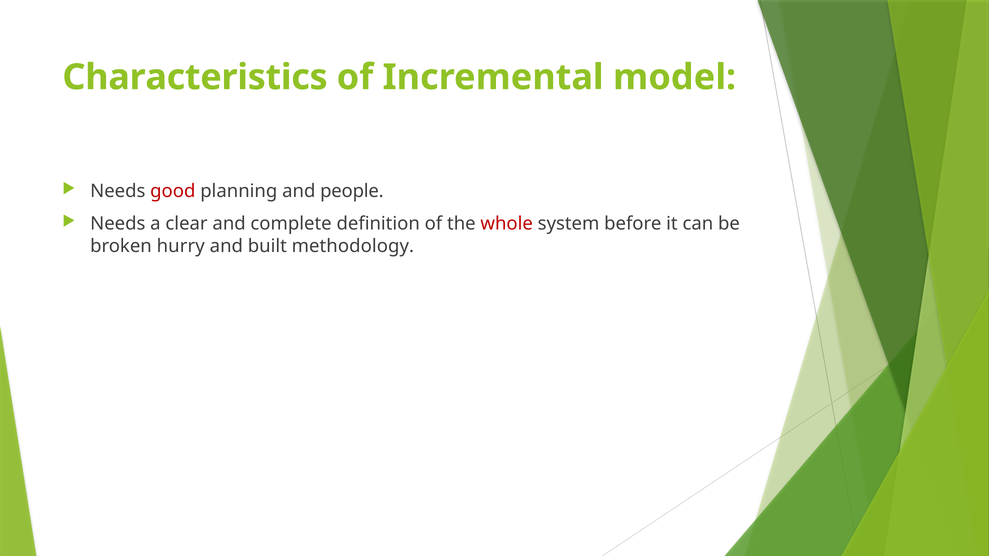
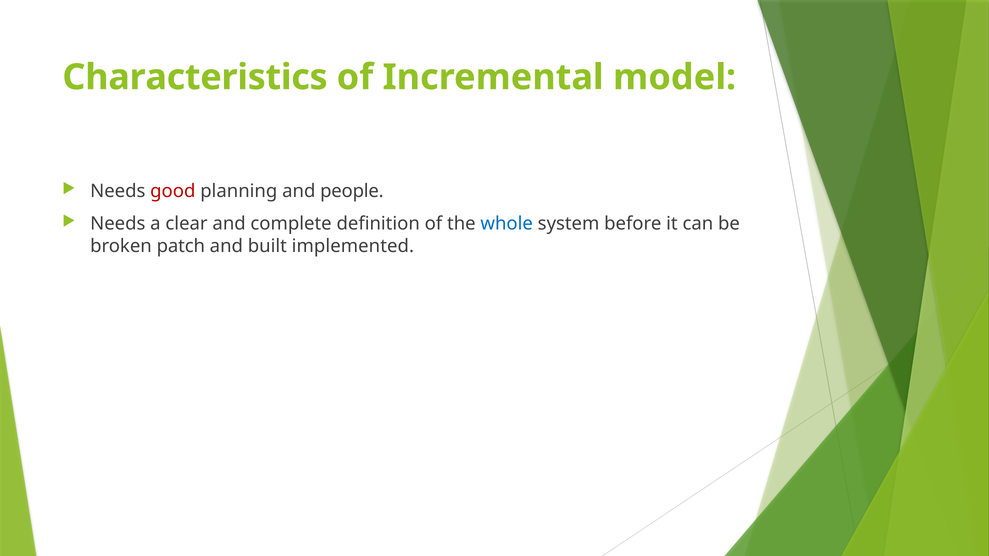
whole colour: red -> blue (507, 224)
hurry: hurry -> patch (181, 246)
methodology: methodology -> implemented (353, 246)
